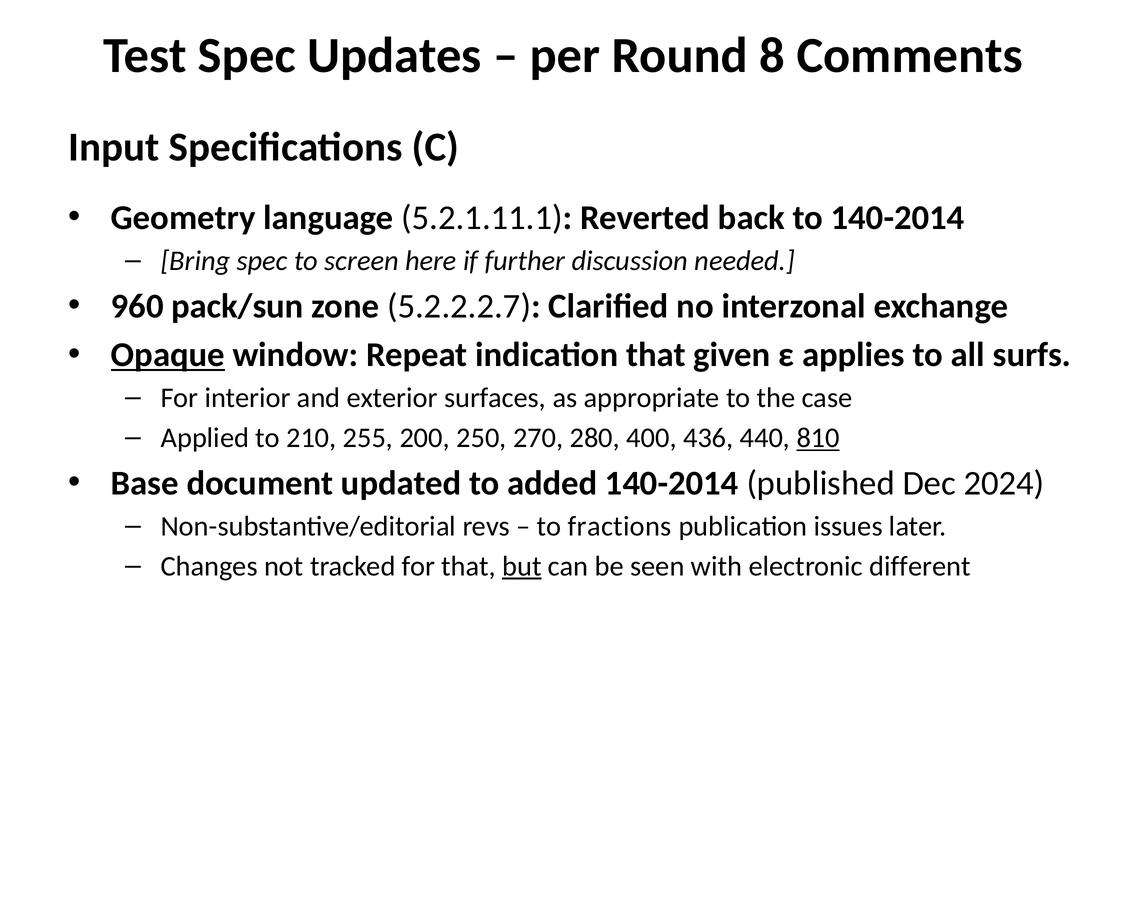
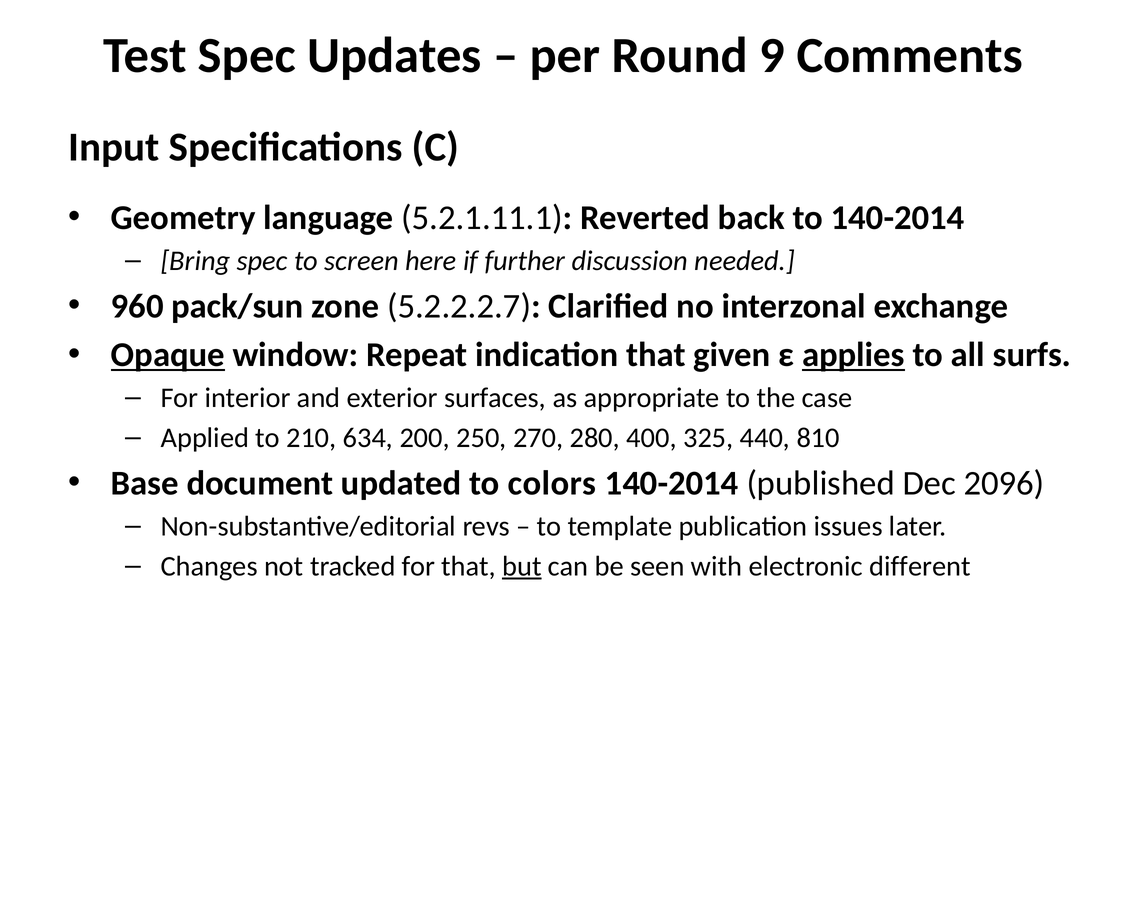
8: 8 -> 9 (772, 56)
applies underline: none -> present (853, 355)
255: 255 -> 634 (368, 438)
436: 436 -> 325 (708, 438)
810 underline: present -> none (818, 438)
added: added -> colors (552, 483)
2024: 2024 -> 2096 (1004, 483)
fractions: fractions -> template (620, 527)
